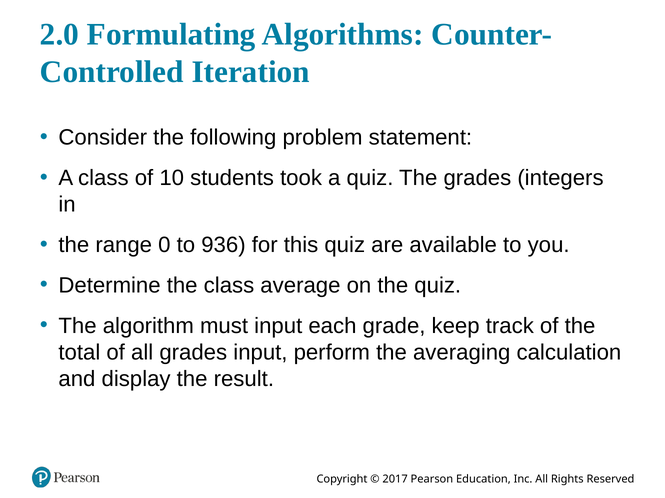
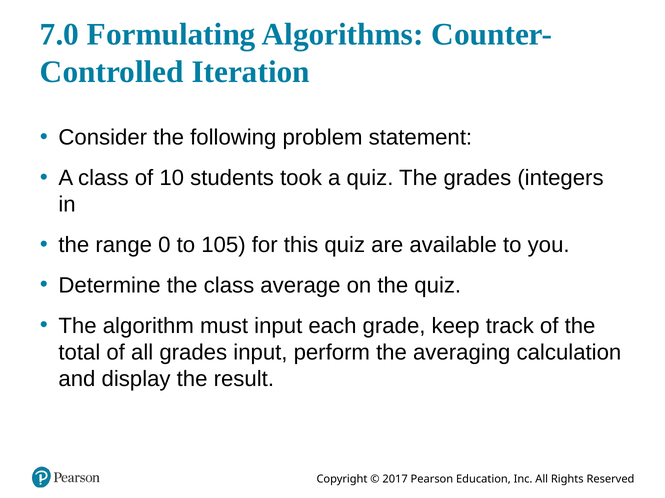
2.0: 2.0 -> 7.0 (59, 34)
936: 936 -> 105 (223, 245)
